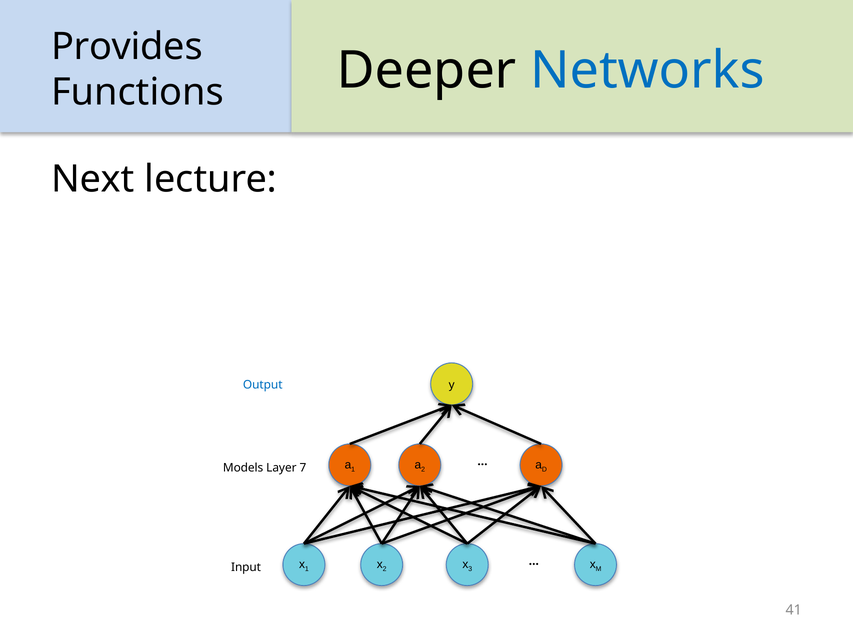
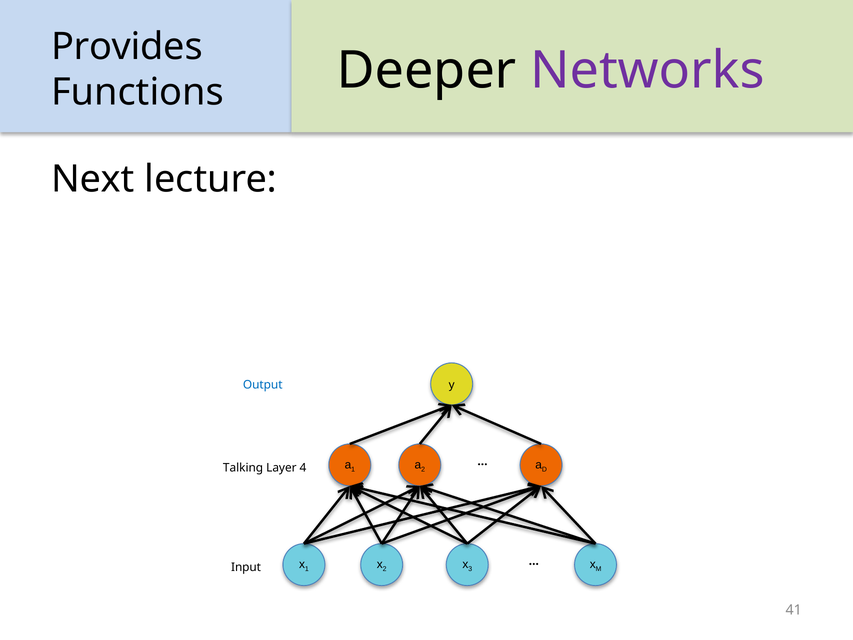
Networks colour: blue -> purple (647, 70)
Models: Models -> Talking (243, 468)
7: 7 -> 4 (303, 468)
